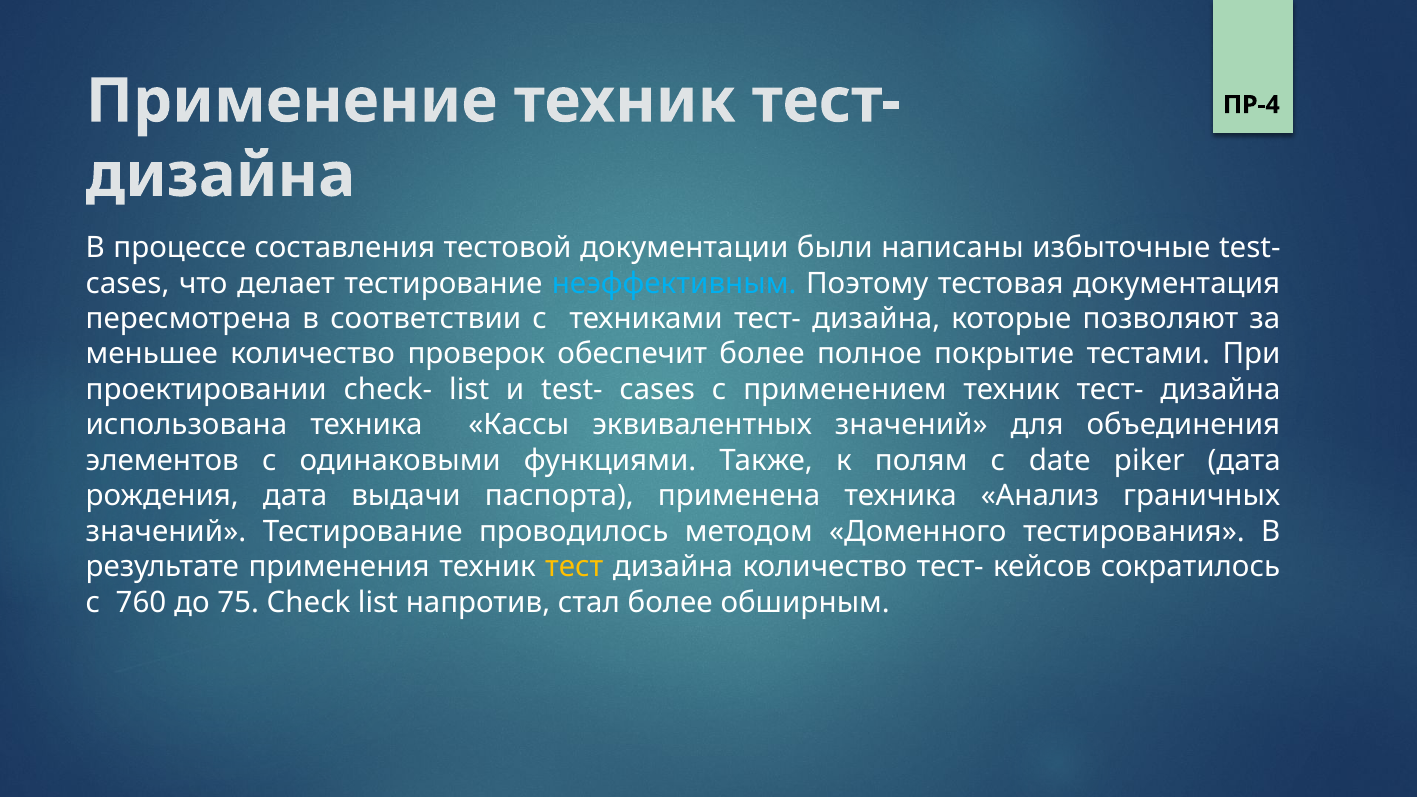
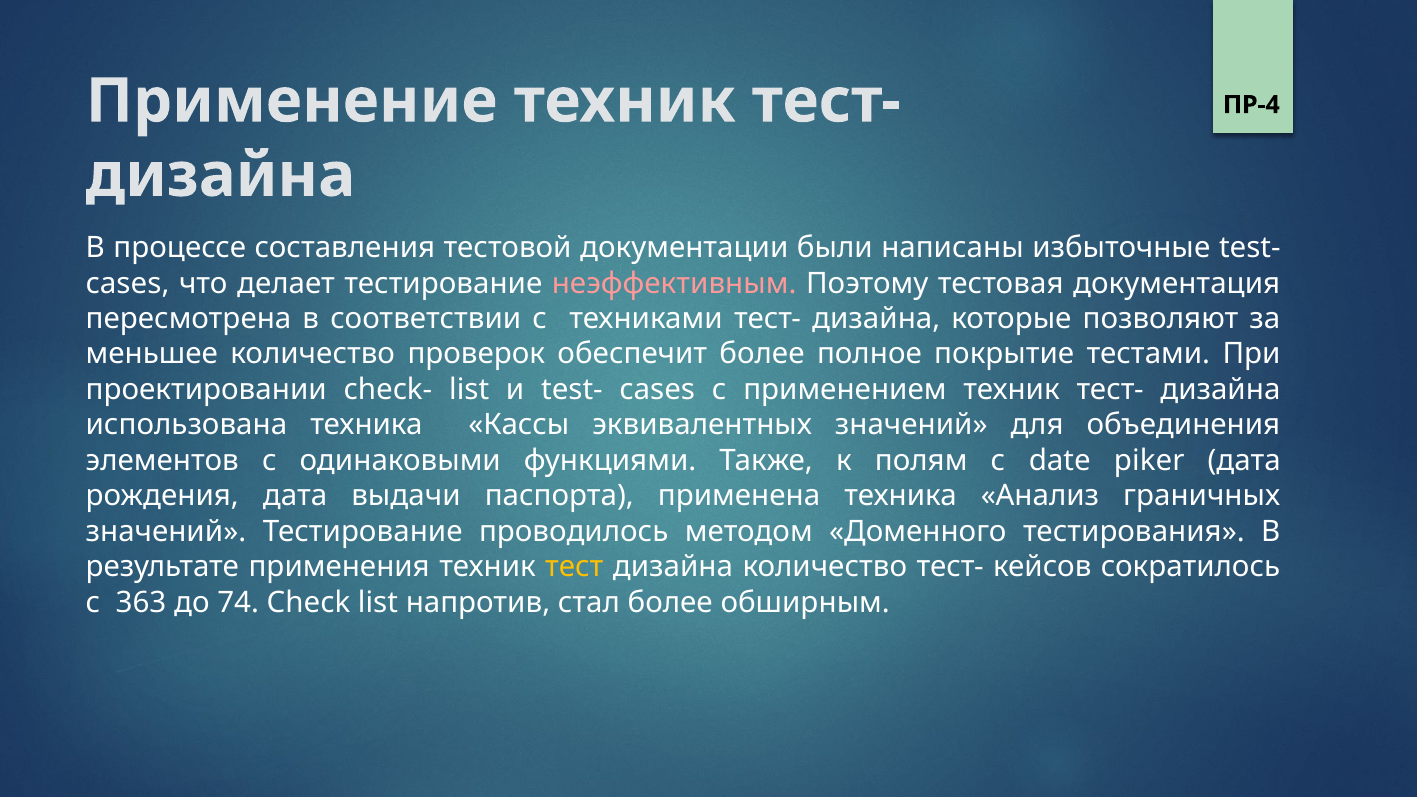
неэффективным colour: light blue -> pink (674, 283)
760: 760 -> 363 (141, 603)
75: 75 -> 74 (238, 603)
